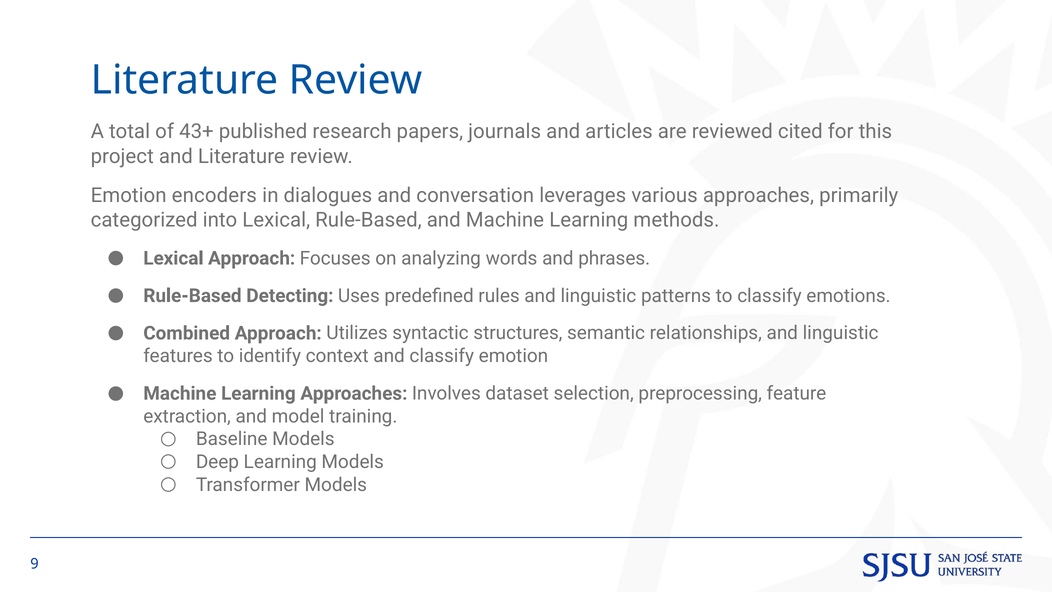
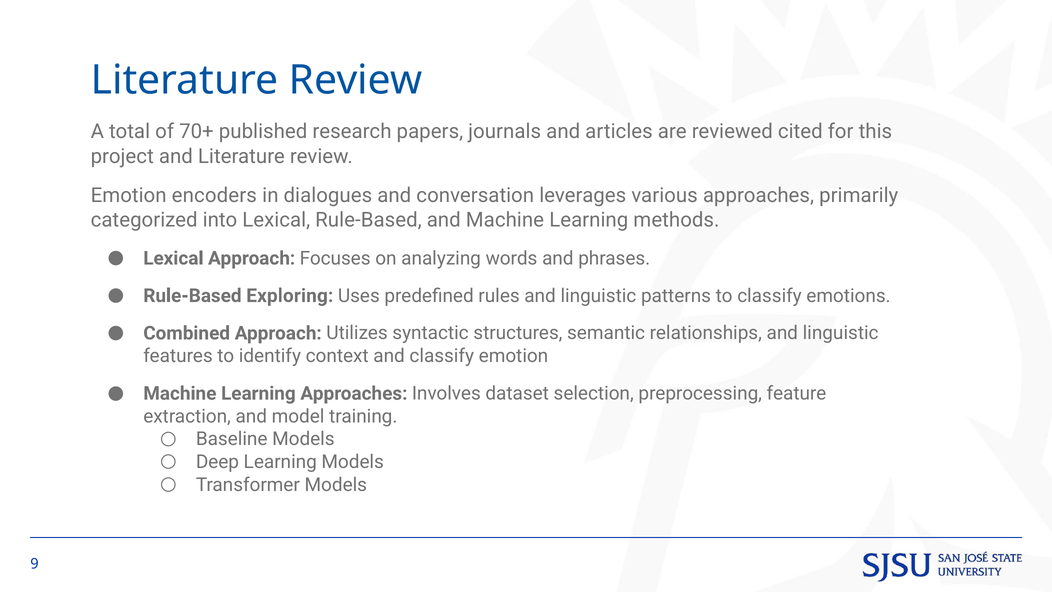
43+: 43+ -> 70+ (196, 132)
Detecting: Detecting -> Exploring (290, 296)
